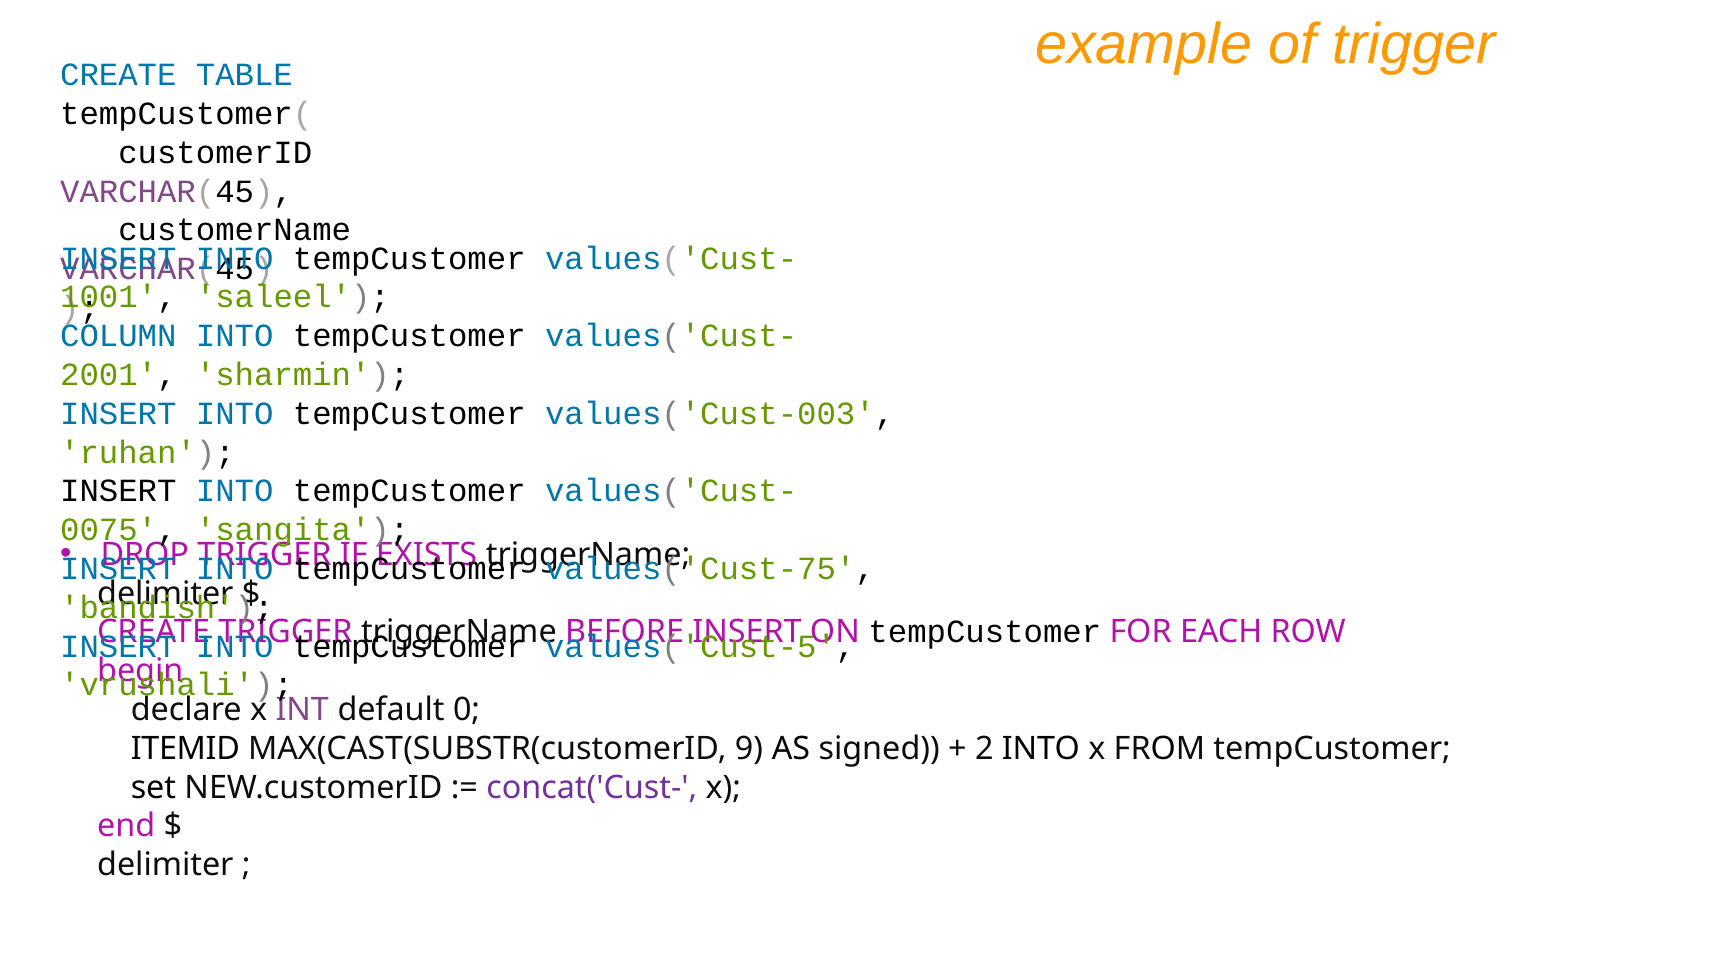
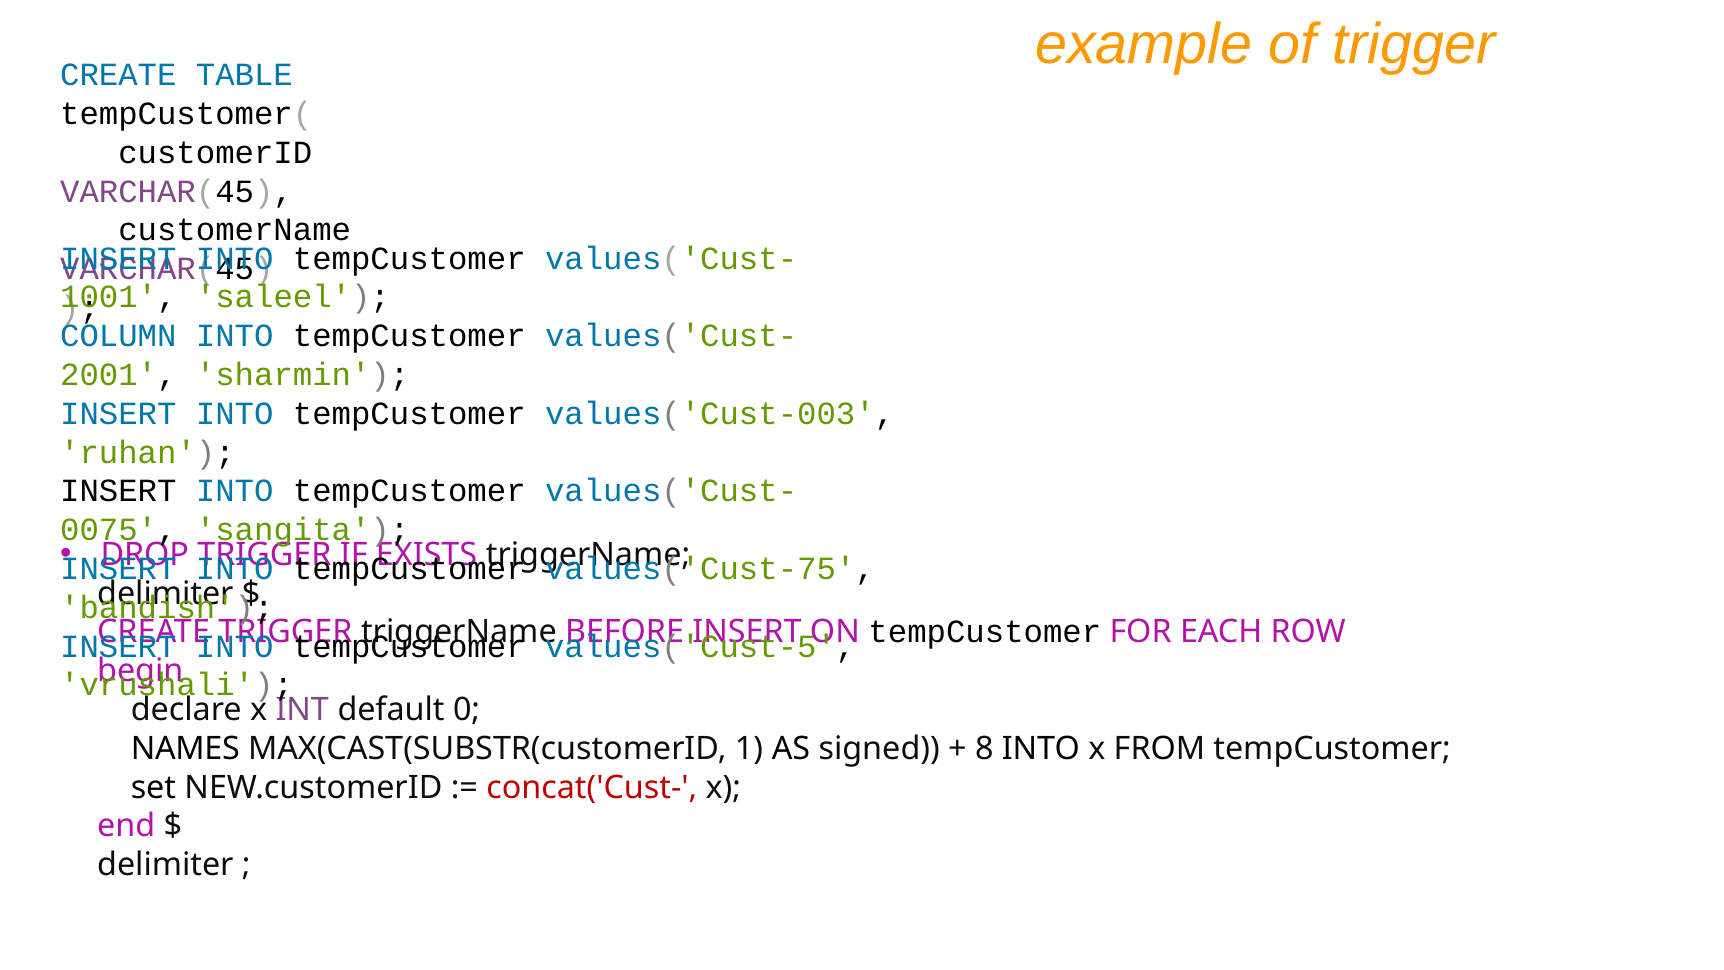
ITEMID: ITEMID -> NAMES (185, 748)
9: 9 -> 1 (749, 748)
2: 2 -> 8 (984, 748)
concat('Cust- colour: purple -> red (592, 787)
